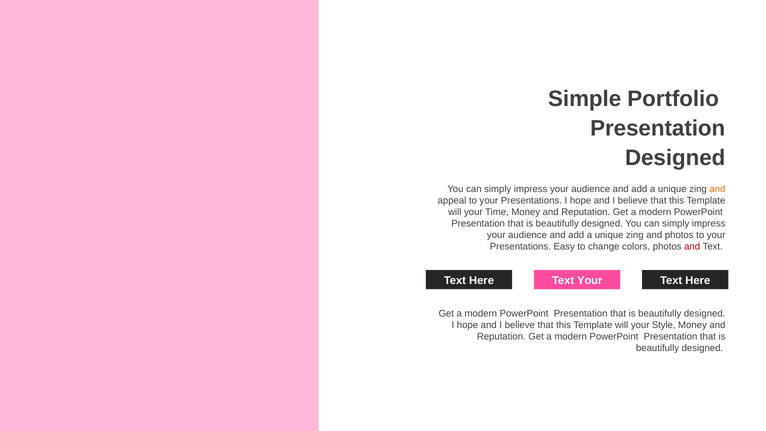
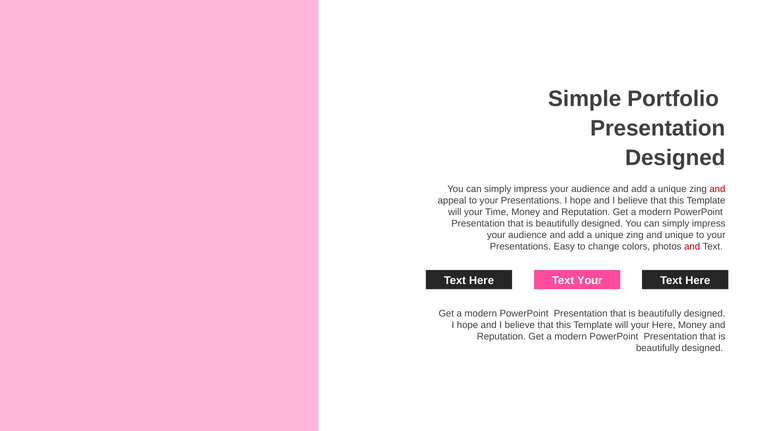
and colour: orange -> red (717, 189)
and photos: photos -> unique (679, 235)
your Style: Style -> Here (664, 325)
